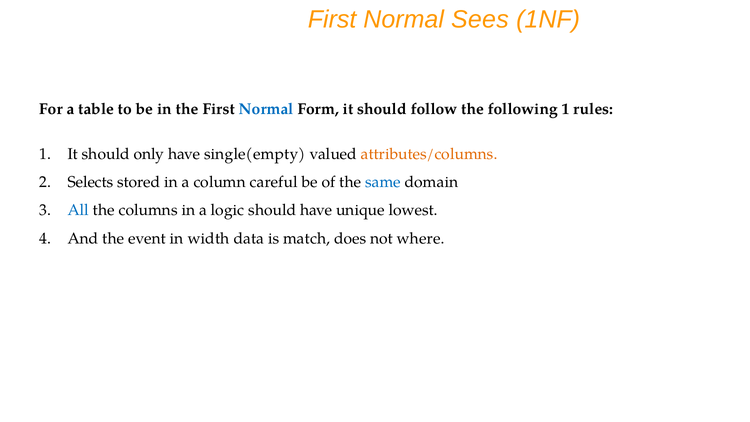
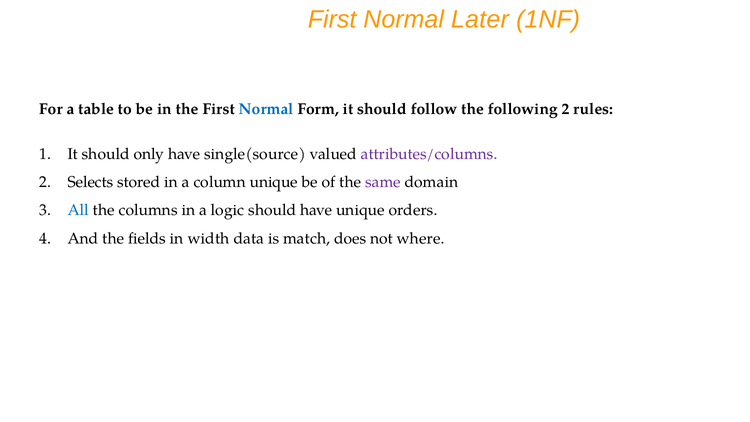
Sees: Sees -> Later (480, 20)
following 1: 1 -> 2 (566, 109)
single(empty: single(empty -> single(source (255, 154)
attributes/columns colour: orange -> purple (429, 154)
column careful: careful -> unique (274, 182)
same colour: blue -> purple (383, 182)
lowest: lowest -> orders (413, 210)
event: event -> fields (147, 238)
